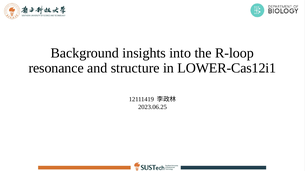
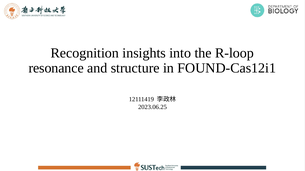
Background: Background -> Recognition (85, 53)
LOWER-Cas12i1: LOWER-Cas12i1 -> FOUND-Cas12i1 (227, 68)
